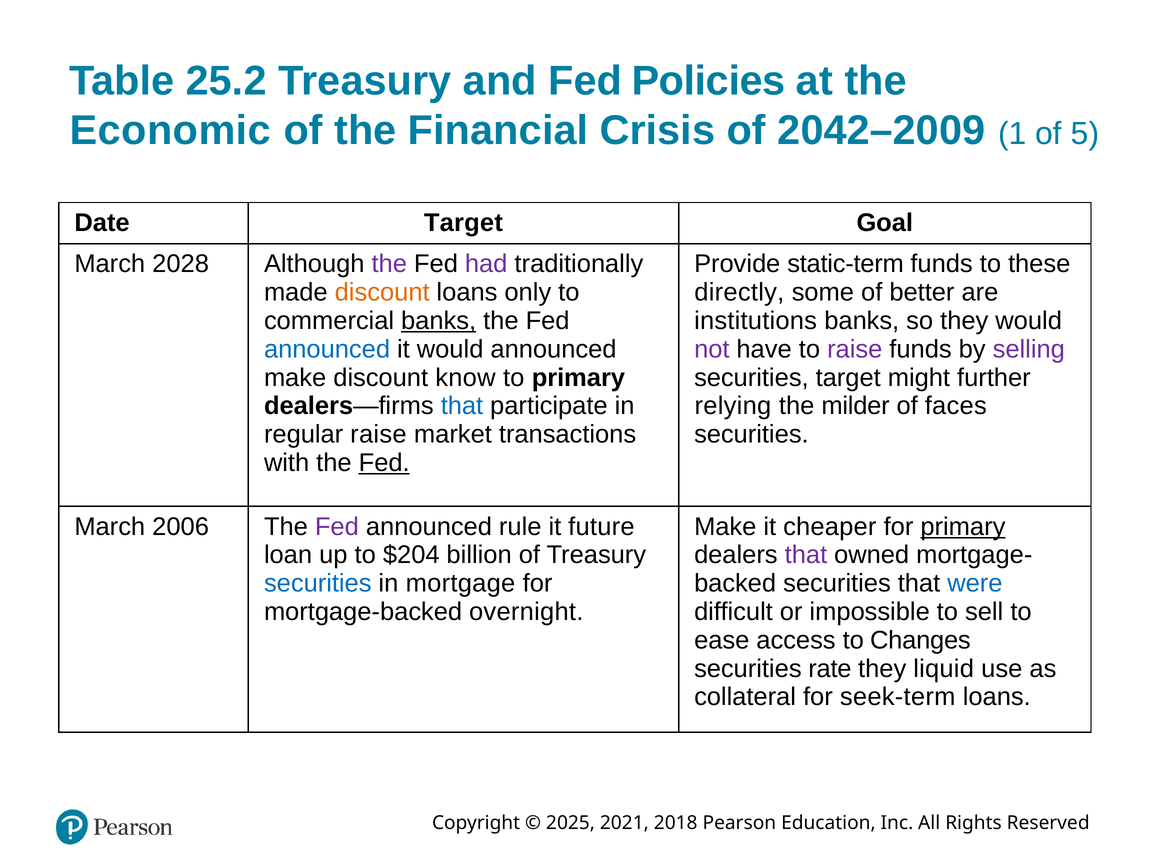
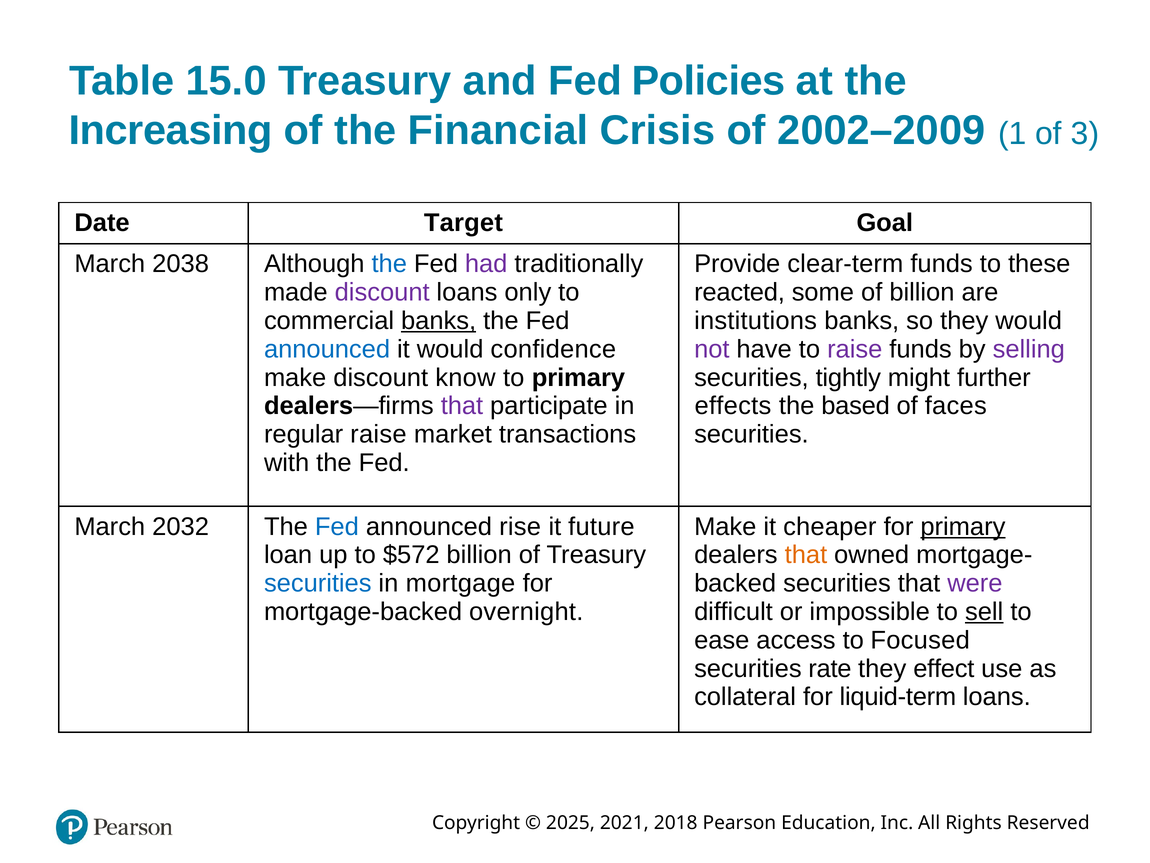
25.2: 25.2 -> 15.0 (226, 81)
Economic: Economic -> Increasing (171, 131)
2042–2009: 2042–2009 -> 2002–2009 (881, 131)
5: 5 -> 3 (1085, 134)
2028: 2028 -> 2038 (181, 264)
the colour: purple -> blue (389, 264)
static-term: static-term -> clear-term (845, 264)
discount colour: orange -> purple (382, 292)
directly: directly -> reacted (740, 292)
of better: better -> billion (922, 292)
would announced: announced -> confidence (553, 349)
securities target: target -> tightly (848, 377)
that colour: blue -> purple (462, 406)
relying: relying -> effects (733, 406)
milder: milder -> based (856, 406)
Fed underline: present -> none (384, 463)
2006: 2006 -> 2032 (181, 526)
Fed colour: purple -> blue (337, 526)
rule: rule -> rise (520, 526)
$204: $204 -> $572 (411, 555)
that colour: purple -> orange (806, 555)
were colour: blue -> purple (975, 583)
sell underline: none -> present (984, 611)
Changes: Changes -> Focused (920, 640)
liquid: liquid -> effect (944, 668)
seek-term: seek-term -> liquid-term (898, 697)
